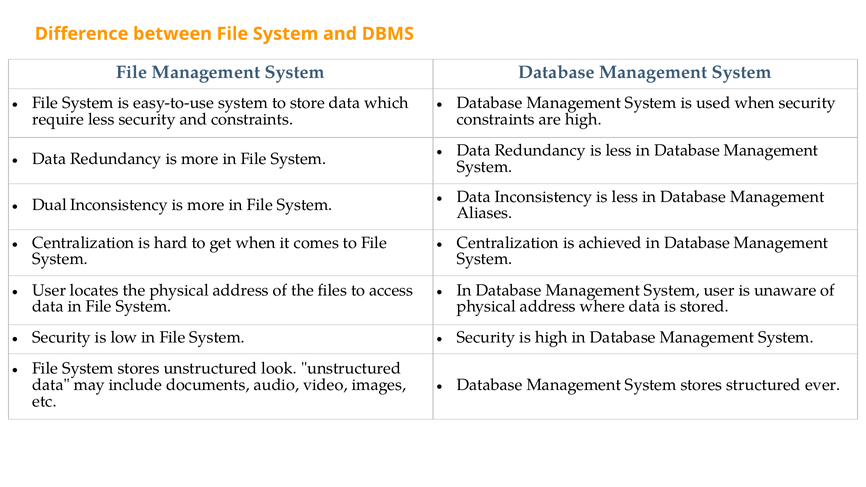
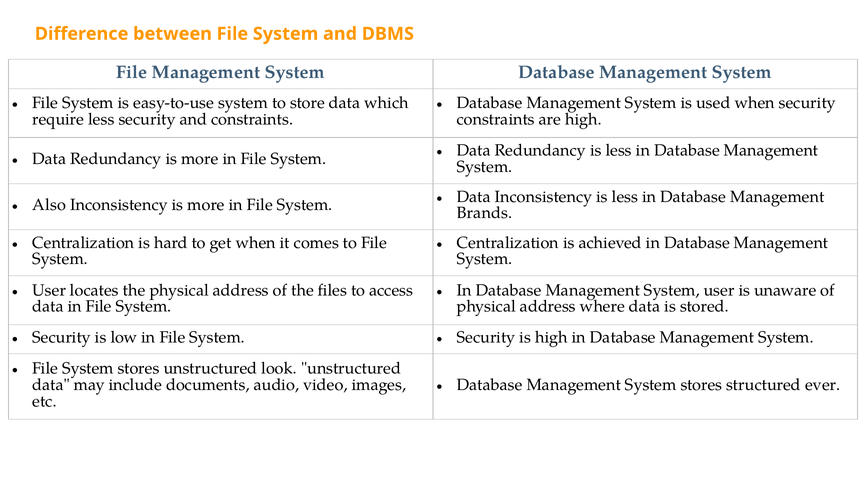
Dual: Dual -> Also (49, 205)
Aliases: Aliases -> Brands (485, 213)
